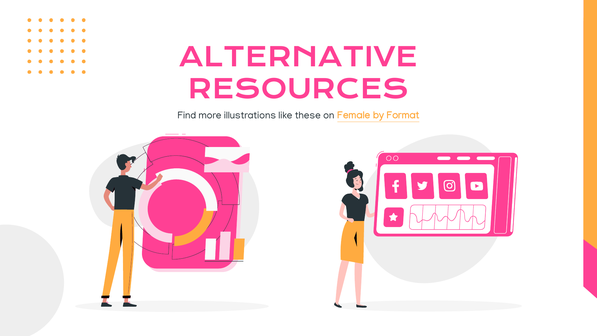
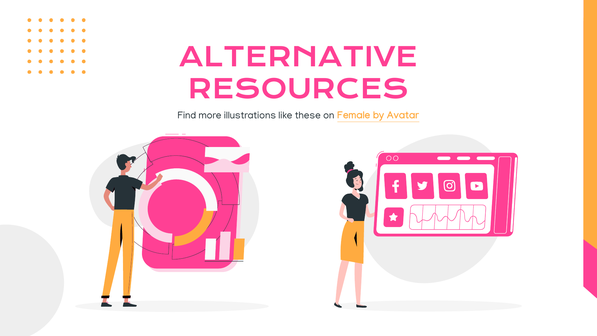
Format: Format -> Avatar (403, 115)
